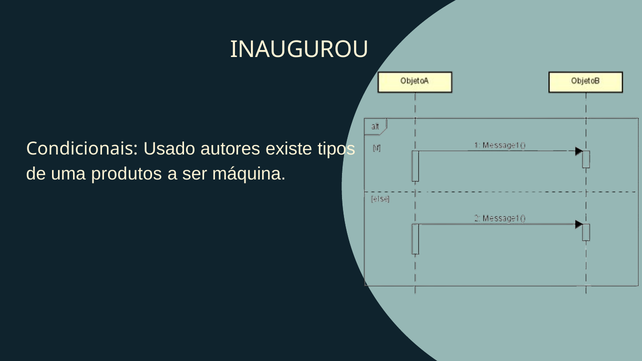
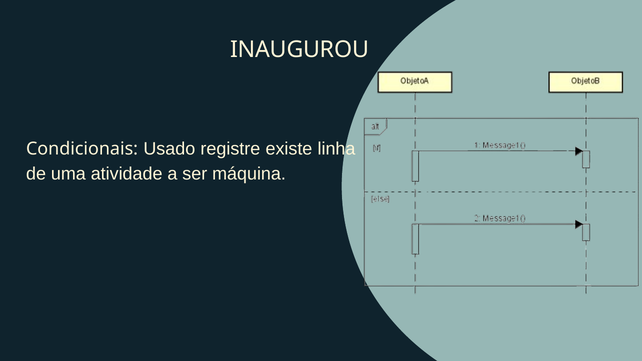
autores: autores -> registre (230, 149)
tipos: tipos -> linha (336, 149)
produtos: produtos -> atividade (127, 174)
